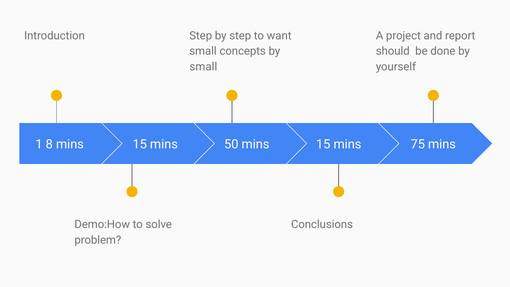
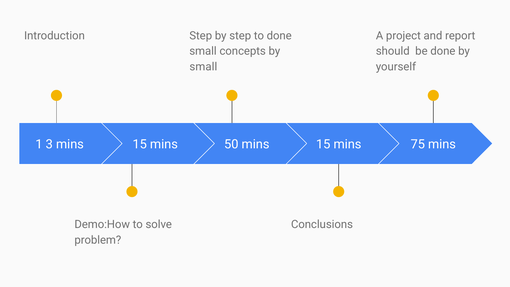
to want: want -> done (279, 36)
8: 8 -> 3 (49, 144)
